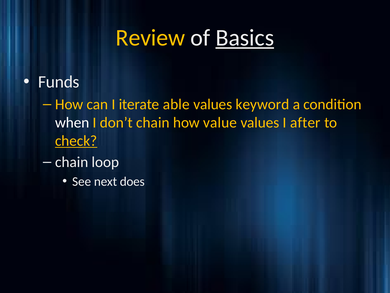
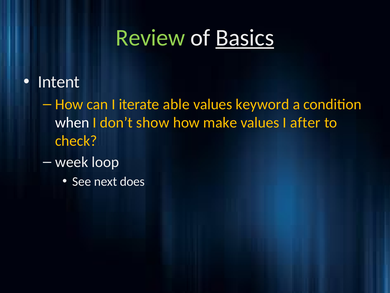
Review colour: yellow -> light green (150, 38)
Funds: Funds -> Intent (59, 82)
don’t chain: chain -> show (153, 122)
value: value -> make (220, 122)
check underline: present -> none (76, 141)
chain: chain -> week (72, 162)
